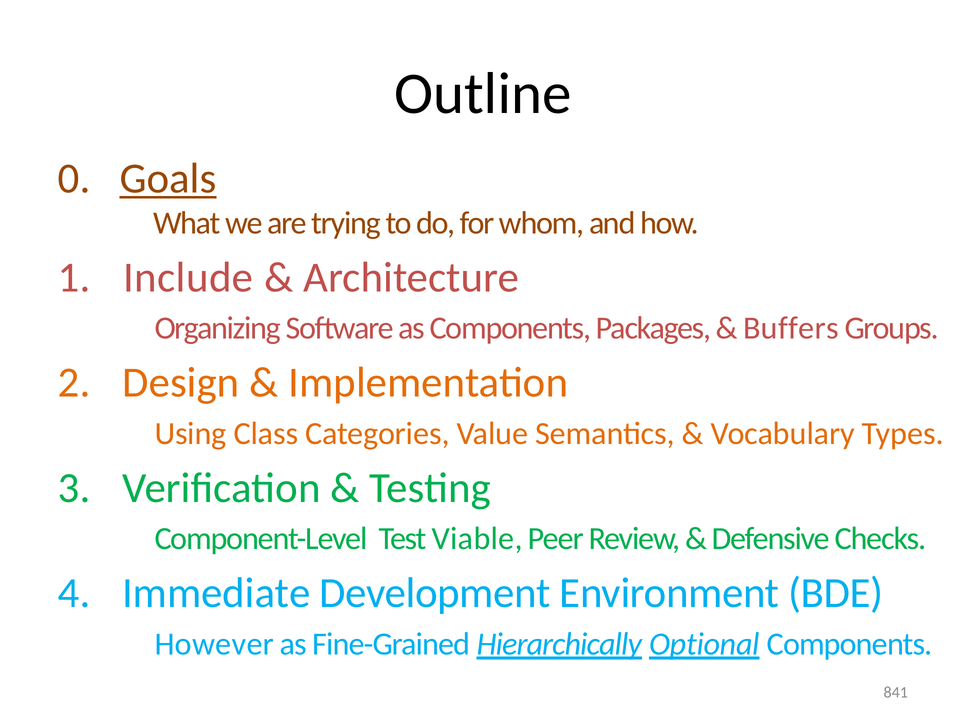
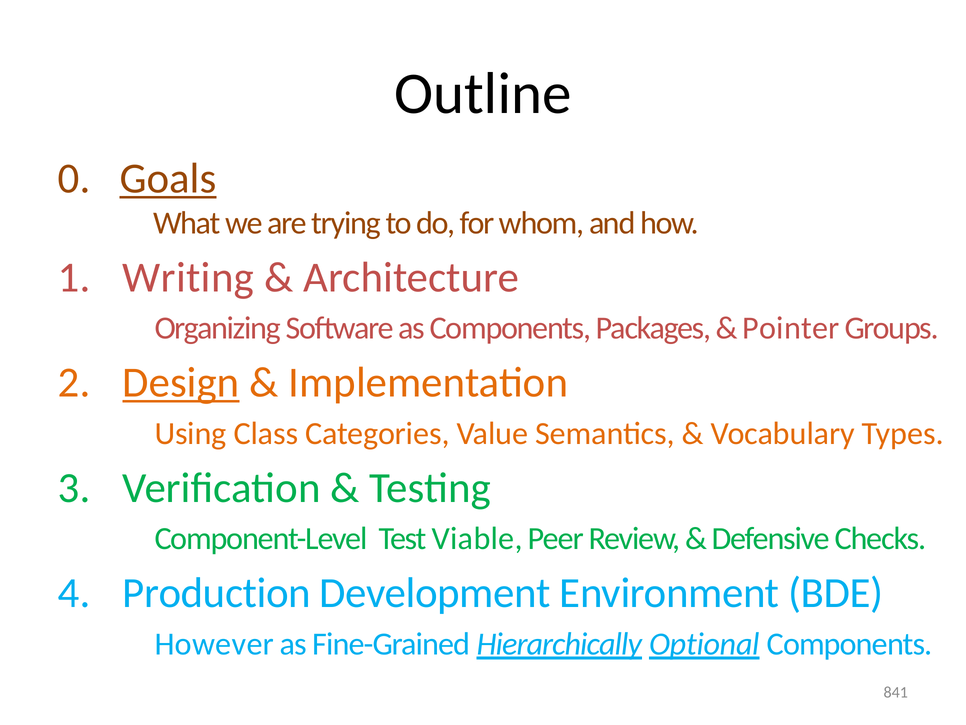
Include: Include -> Writing (188, 277)
Buffers: Buffers -> Pointer (791, 328)
Design underline: none -> present (181, 382)
Immediate: Immediate -> Production (217, 593)
